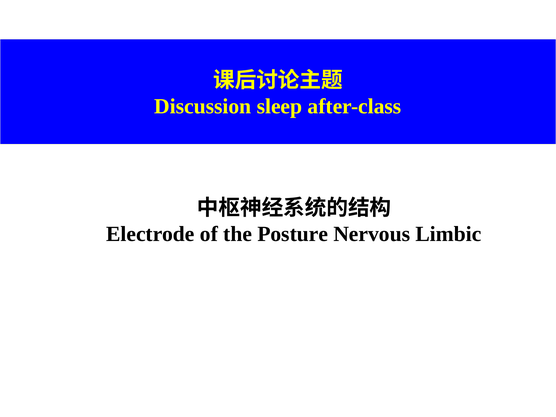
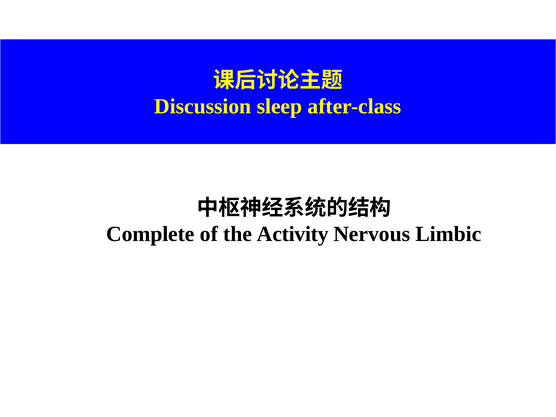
Electrode: Electrode -> Complete (150, 234)
Posture: Posture -> Activity (293, 234)
